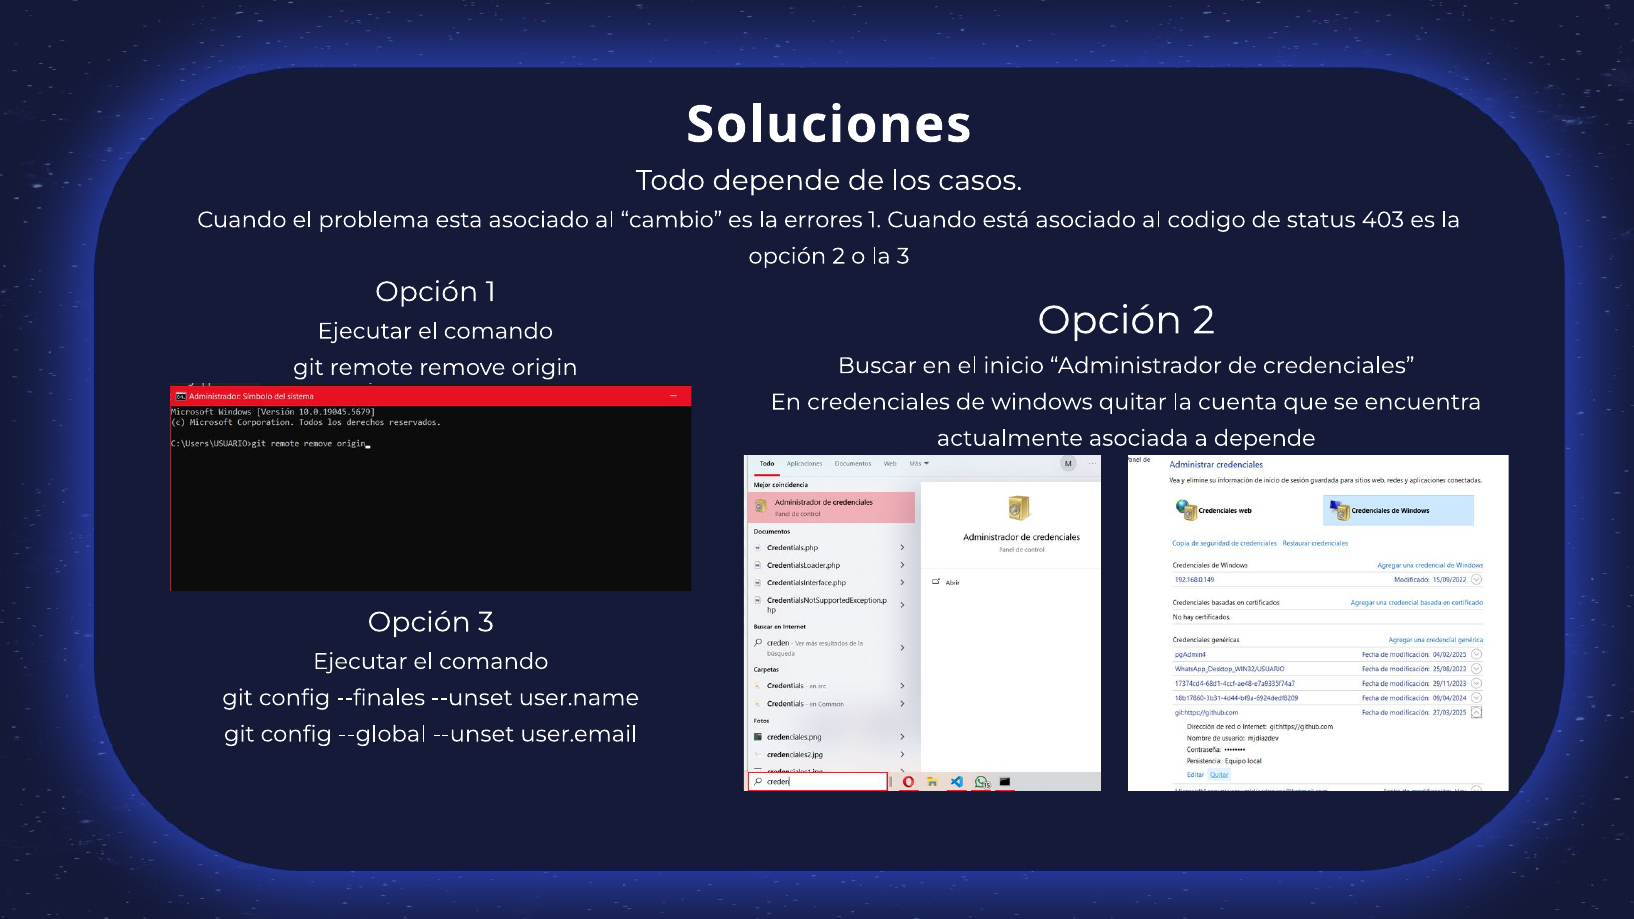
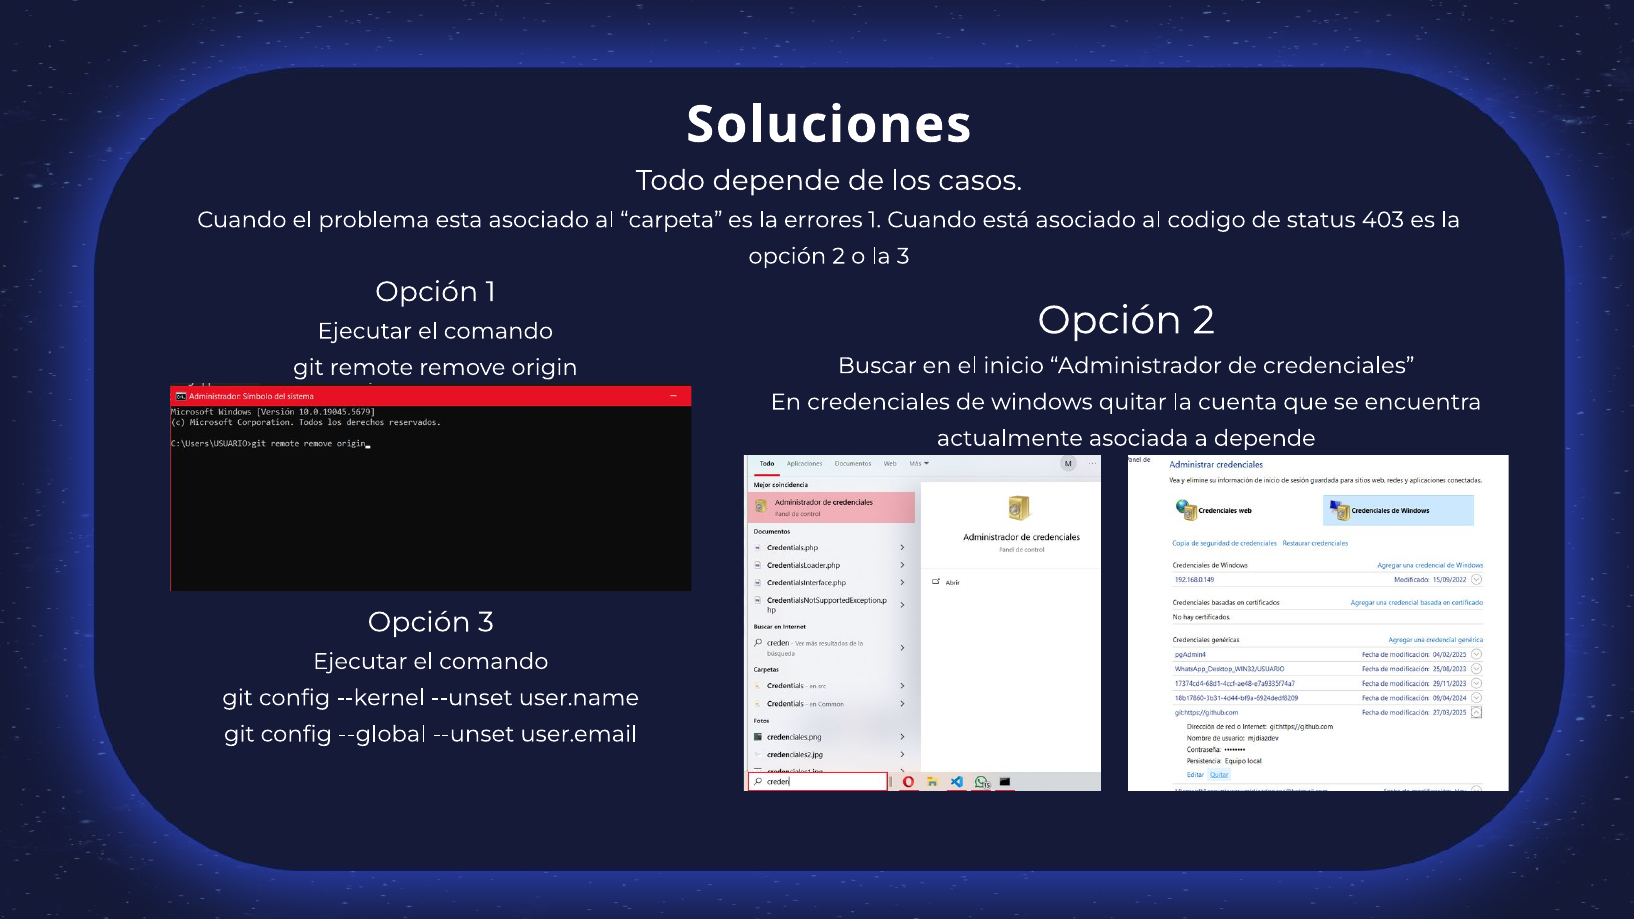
cambio: cambio -> carpeta (671, 220)
--finales: --finales -> --kernel (381, 698)
